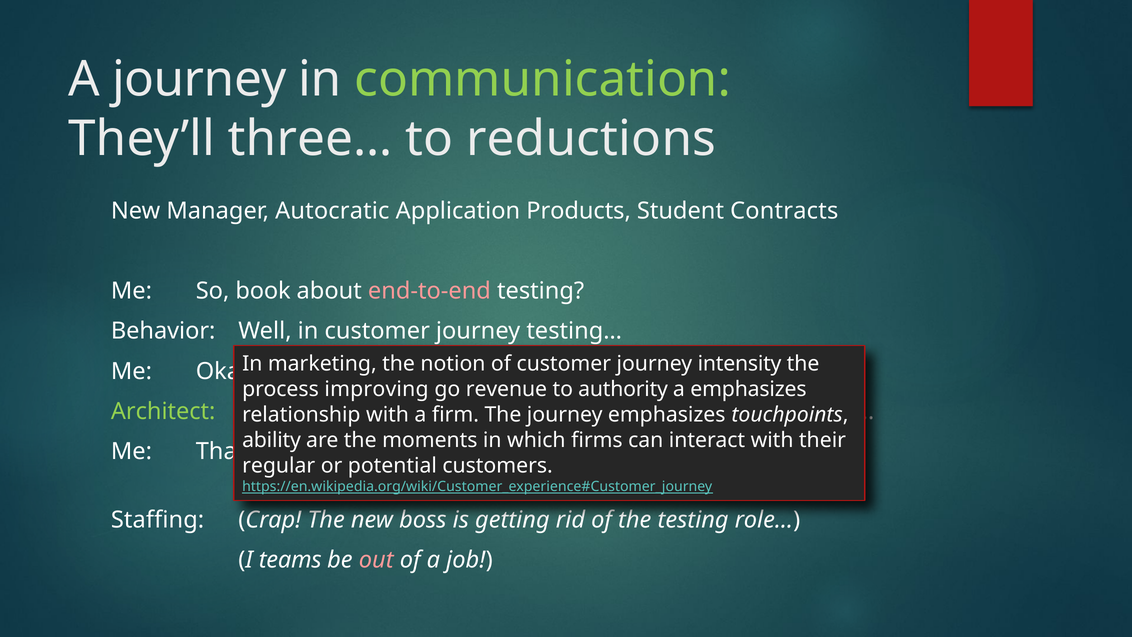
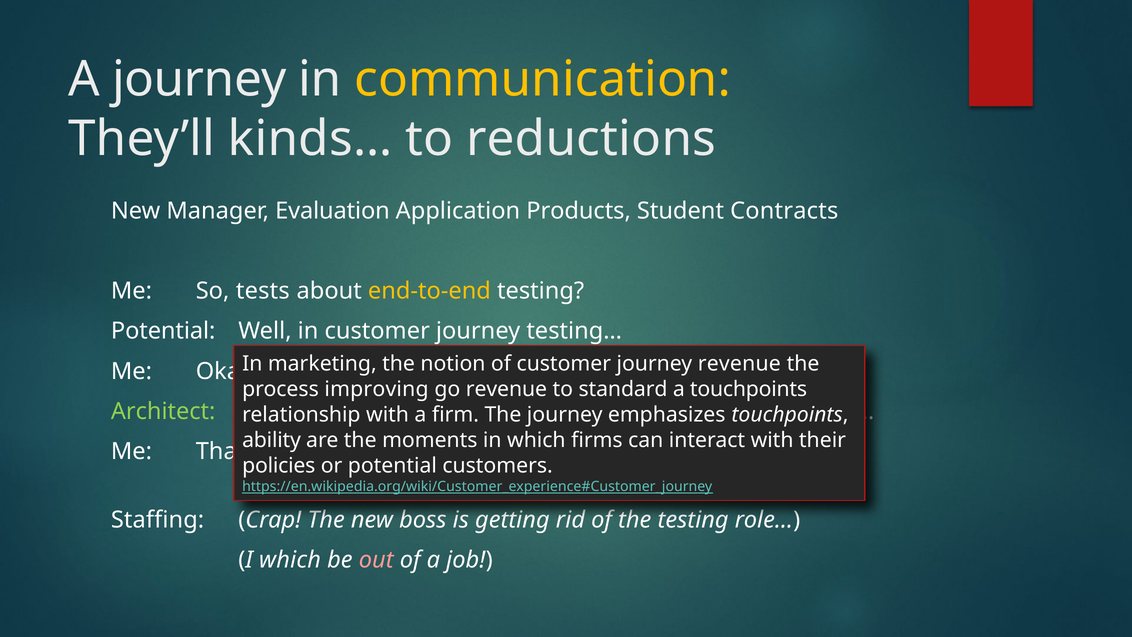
communication colour: light green -> yellow (543, 79)
three…: three… -> kinds… (310, 139)
Autocratic: Autocratic -> Evaluation (332, 211)
So book: book -> tests (263, 291)
end-to-end colour: pink -> yellow (429, 291)
Behavior: Behavior -> Potential (163, 331)
intensity: intensity -> revenue (739, 364)
authority: authority -> standard (623, 389)
a emphasizes: emphasizes -> touchpoints (749, 389)
regular: regular -> policies (279, 466)
I teams: teams -> which (290, 560)
